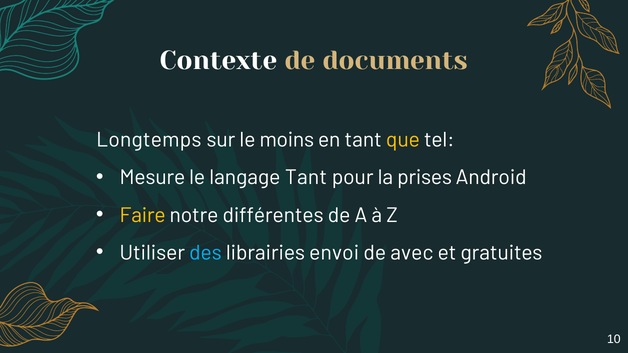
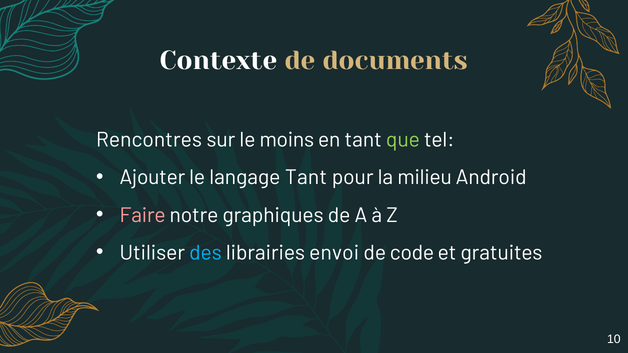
Longtemps: Longtemps -> Rencontres (149, 140)
que colour: yellow -> light green (403, 140)
Mesure: Mesure -> Ajouter (152, 178)
prises: prises -> milieu (425, 178)
Faire colour: yellow -> pink (143, 215)
différentes: différentes -> graphiques (273, 215)
avec: avec -> code (412, 253)
